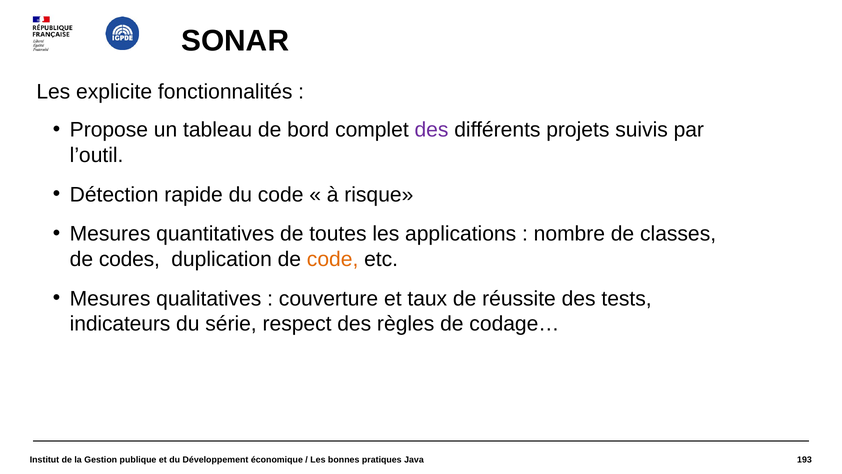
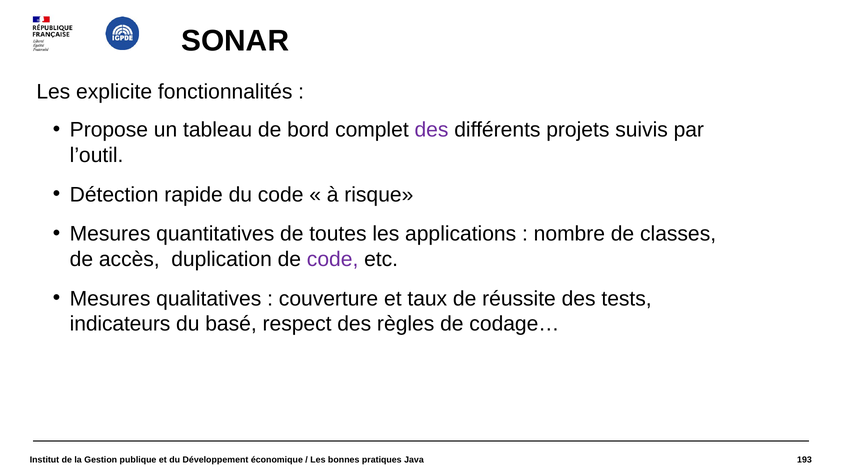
codes: codes -> accès (129, 259)
code colour: orange -> purple (333, 259)
série: série -> basé (231, 324)
